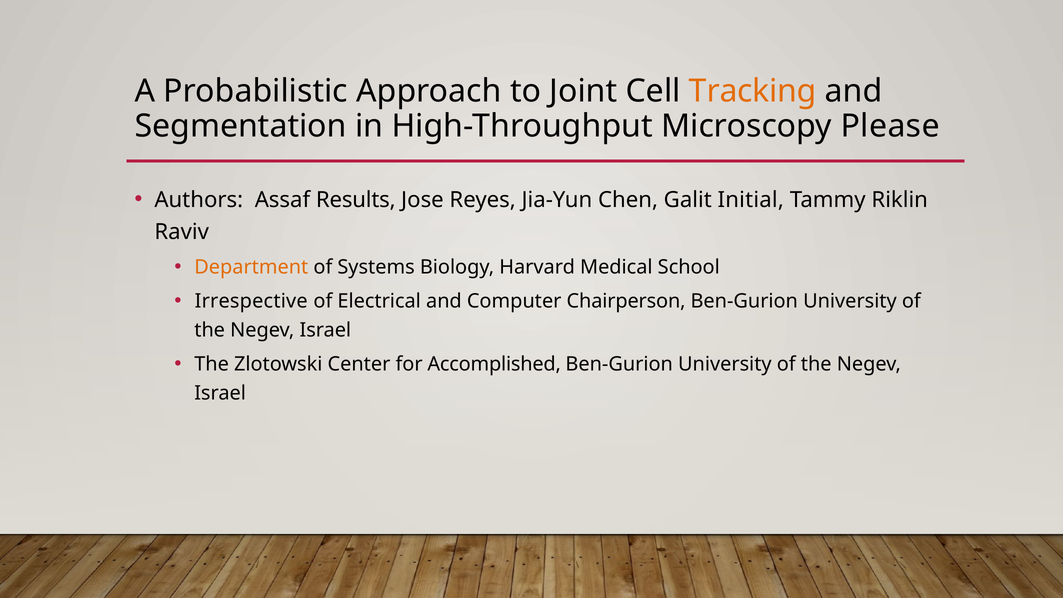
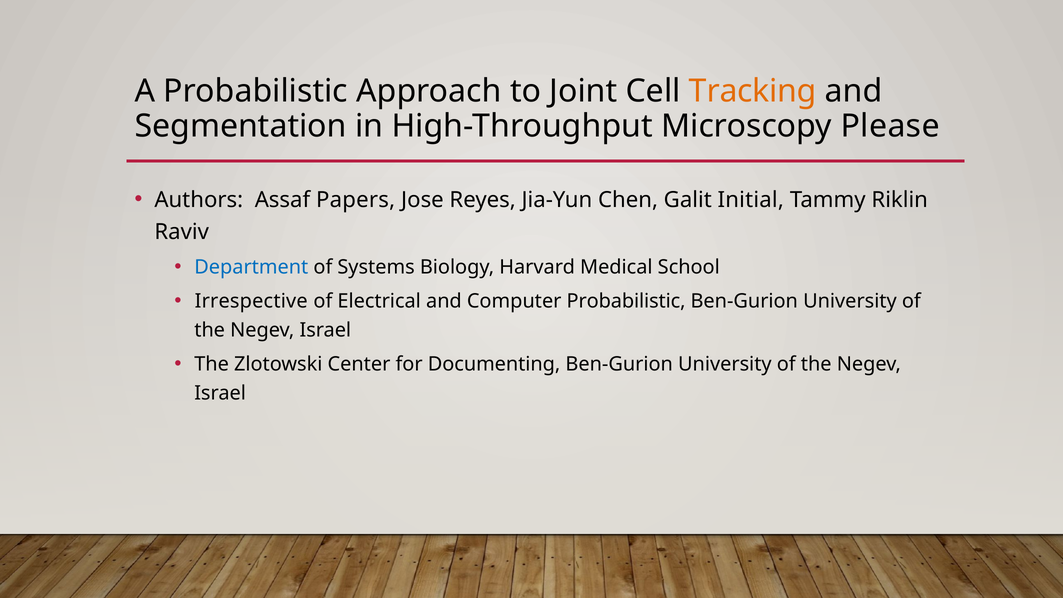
Results: Results -> Papers (356, 200)
Department colour: orange -> blue (251, 267)
Computer Chairperson: Chairperson -> Probabilistic (626, 301)
Accomplished: Accomplished -> Documenting (494, 364)
